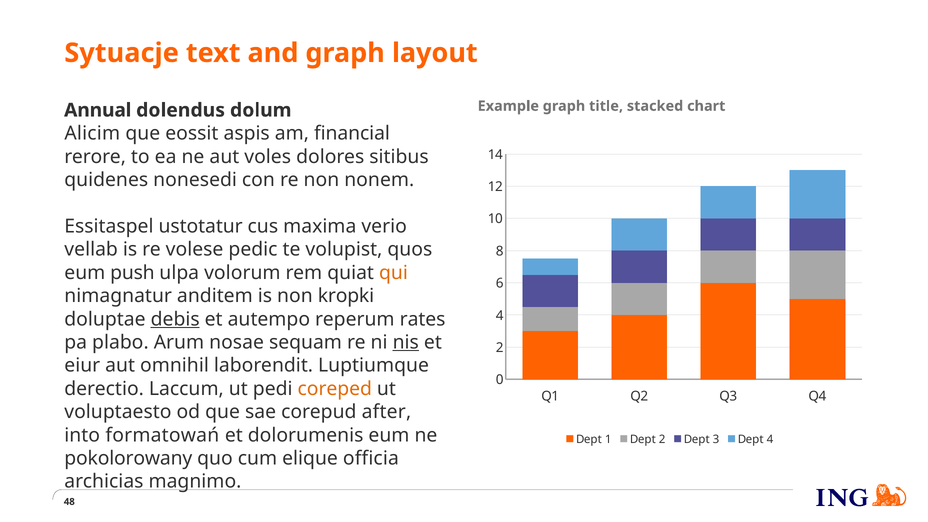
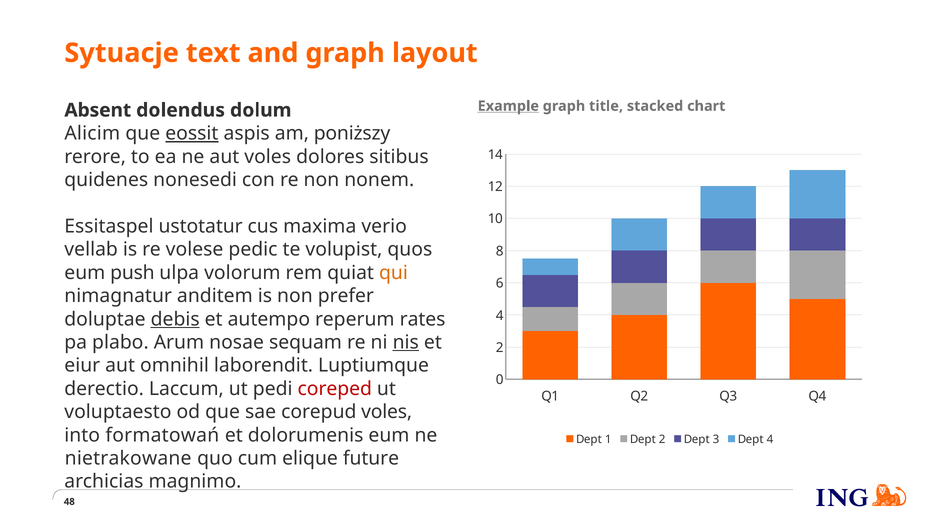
Example underline: none -> present (508, 106)
Annual: Annual -> Absent (98, 110)
eossit underline: none -> present (192, 133)
financial: financial -> poniższy (352, 133)
kropki: kropki -> prefer (346, 296)
coreped colour: orange -> red (335, 389)
corepud after: after -> voles (387, 412)
pokolorowany: pokolorowany -> nietrakowane (128, 458)
officia: officia -> future (371, 458)
